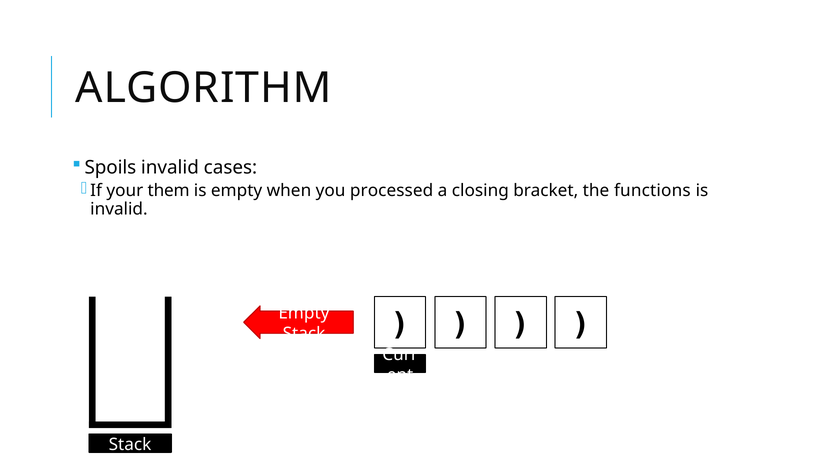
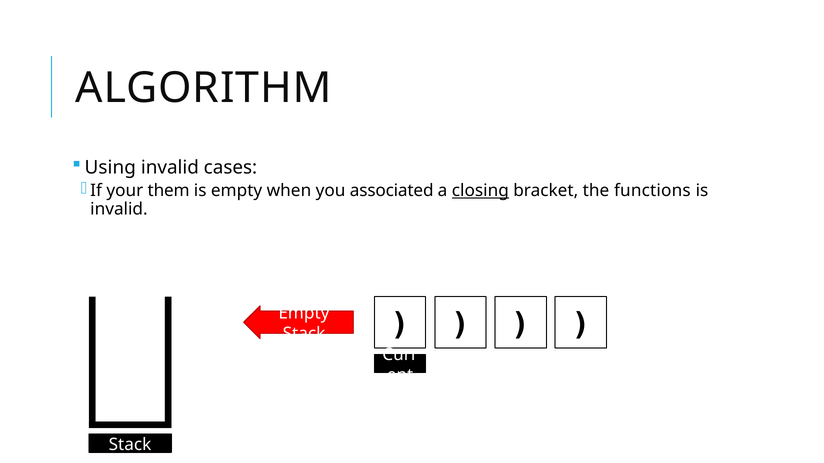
Spoils: Spoils -> Using (110, 168)
processed: processed -> associated (392, 191)
closing underline: none -> present (480, 191)
